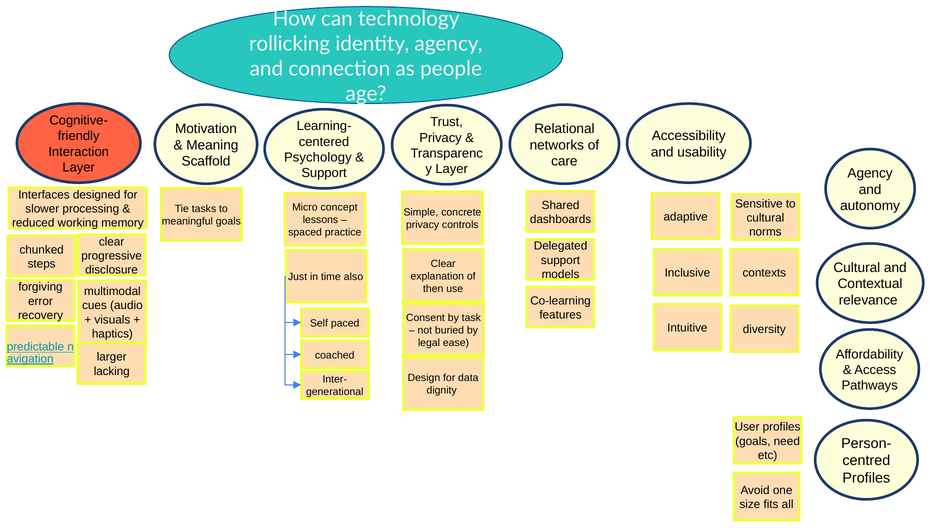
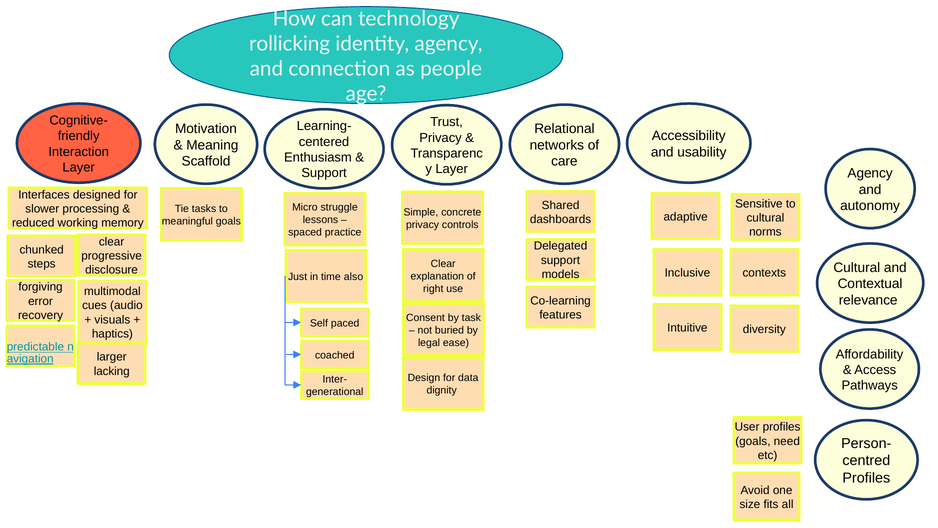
Psychology: Psychology -> Enthusiasm (318, 157)
concept: concept -> struggle (339, 207)
then: then -> right (433, 288)
